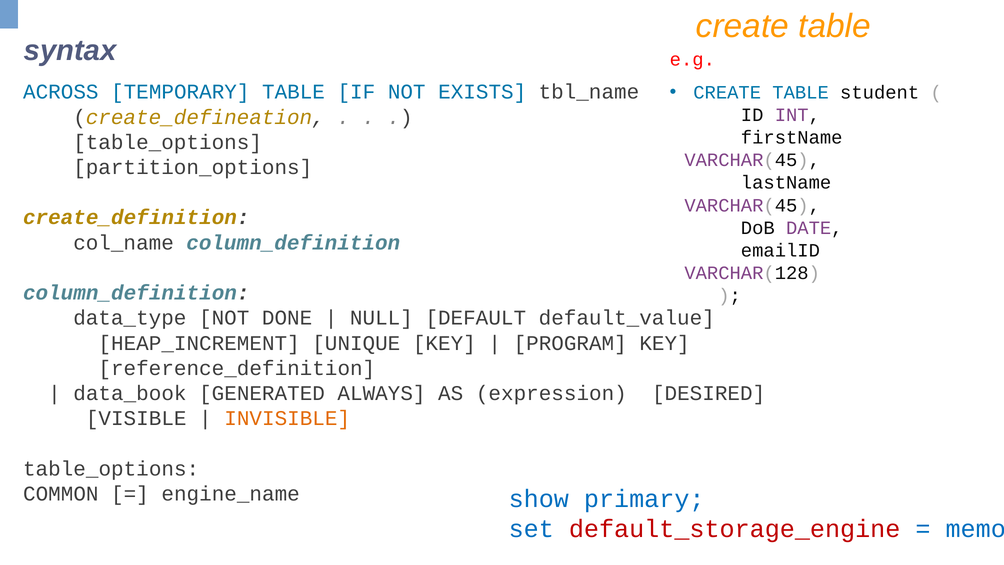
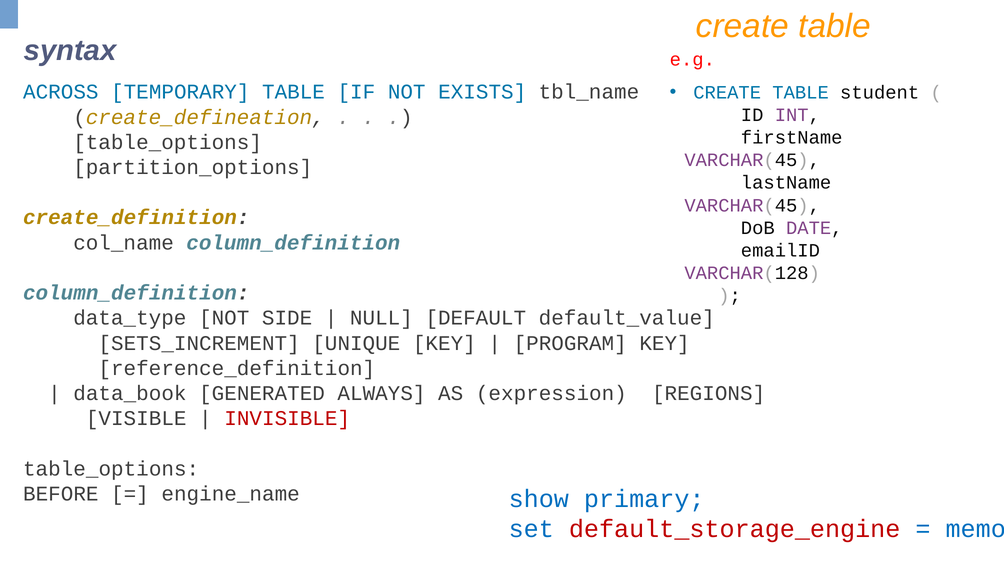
DONE: DONE -> SIDE (287, 318)
HEAP_INCREMENT: HEAP_INCREMENT -> SETS_INCREMENT (199, 343)
DESIRED: DESIRED -> REGIONS (709, 393)
INVISIBLE colour: orange -> red (287, 418)
COMMON: COMMON -> BEFORE (61, 494)
